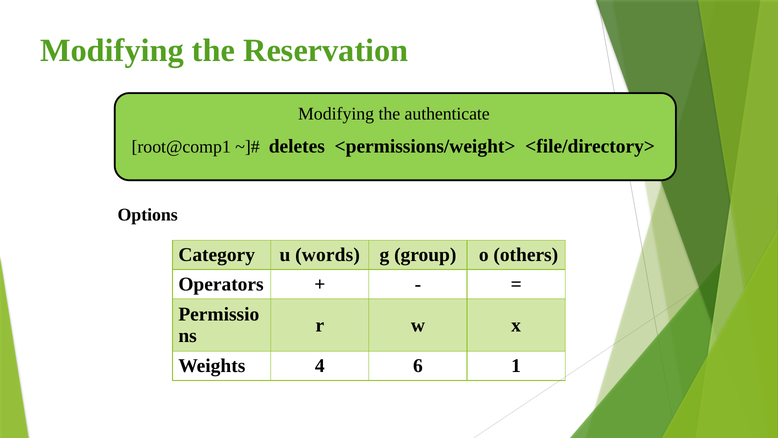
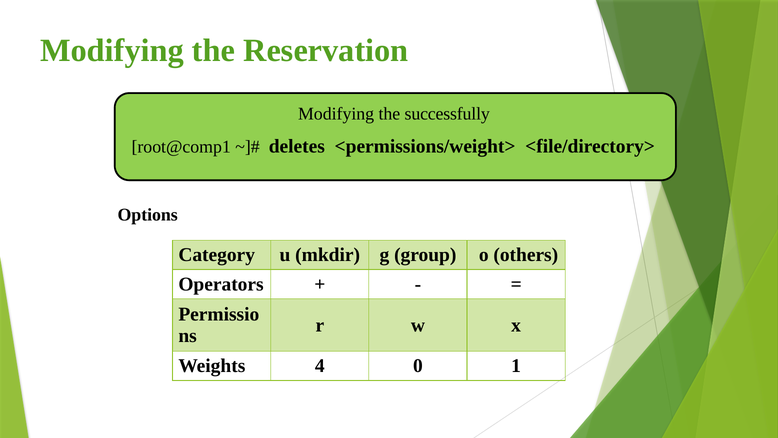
authenticate: authenticate -> successfully (447, 114)
words: words -> mkdir (328, 255)
6: 6 -> 0 (418, 366)
